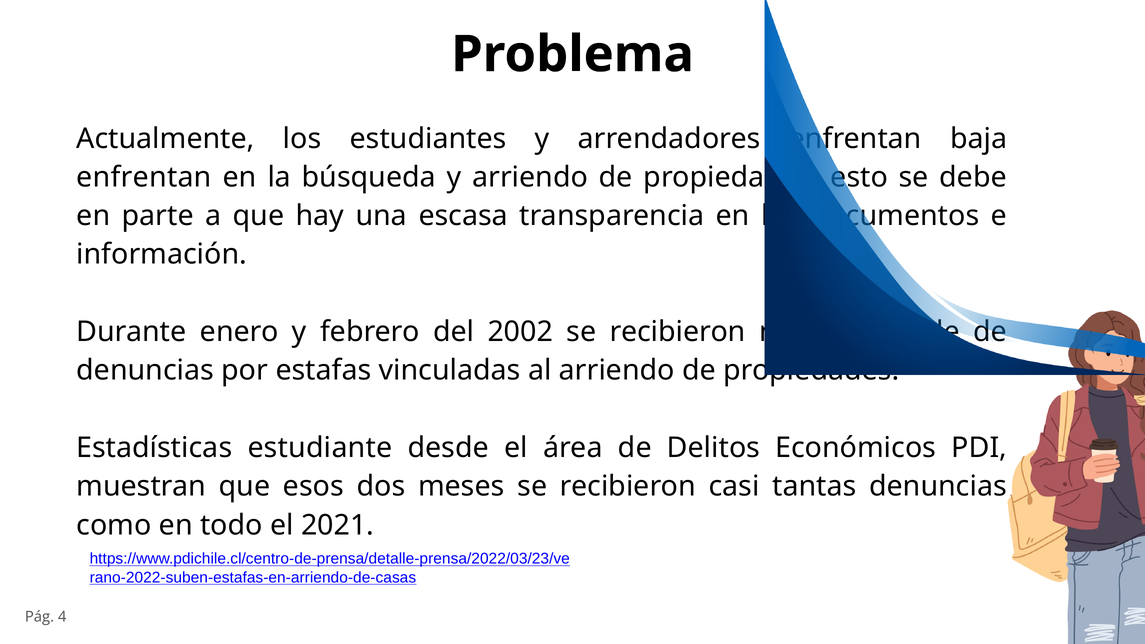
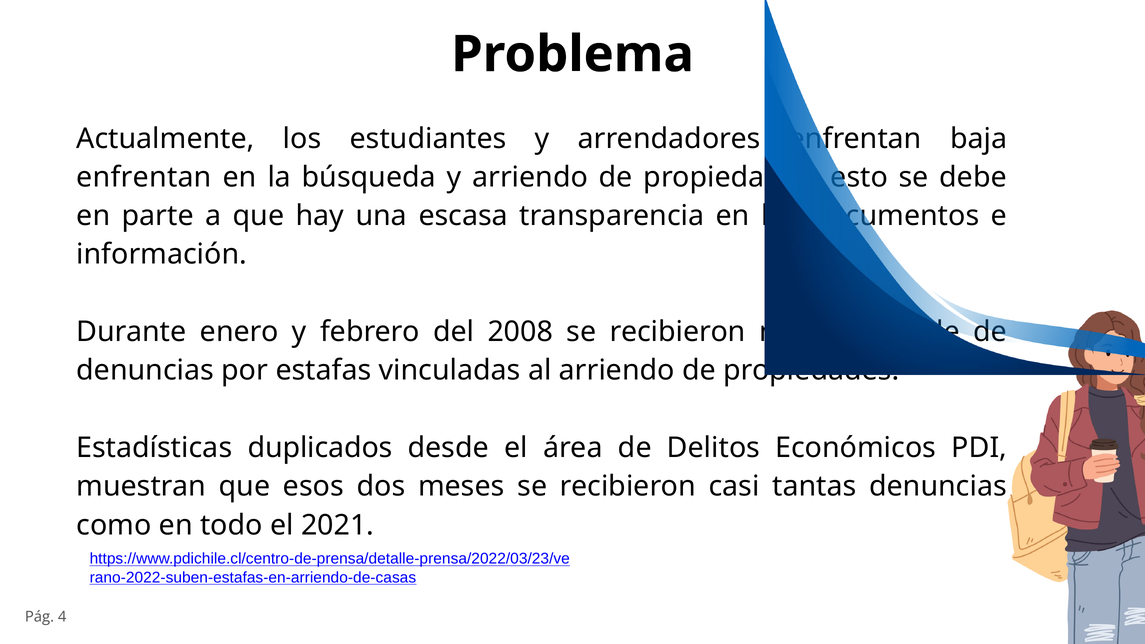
2002: 2002 -> 2008 (520, 332)
estudiante: estudiante -> duplicados (320, 448)
